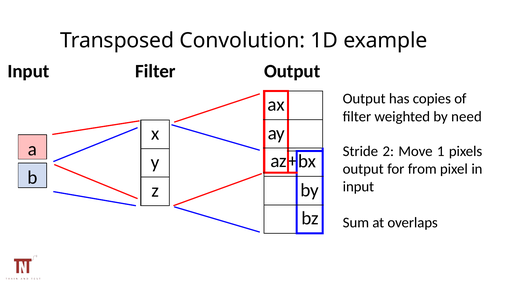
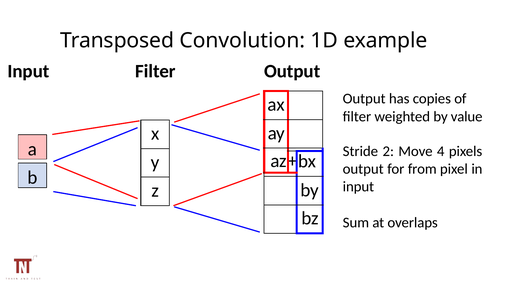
need: need -> value (467, 117)
1: 1 -> 4 (441, 151)
